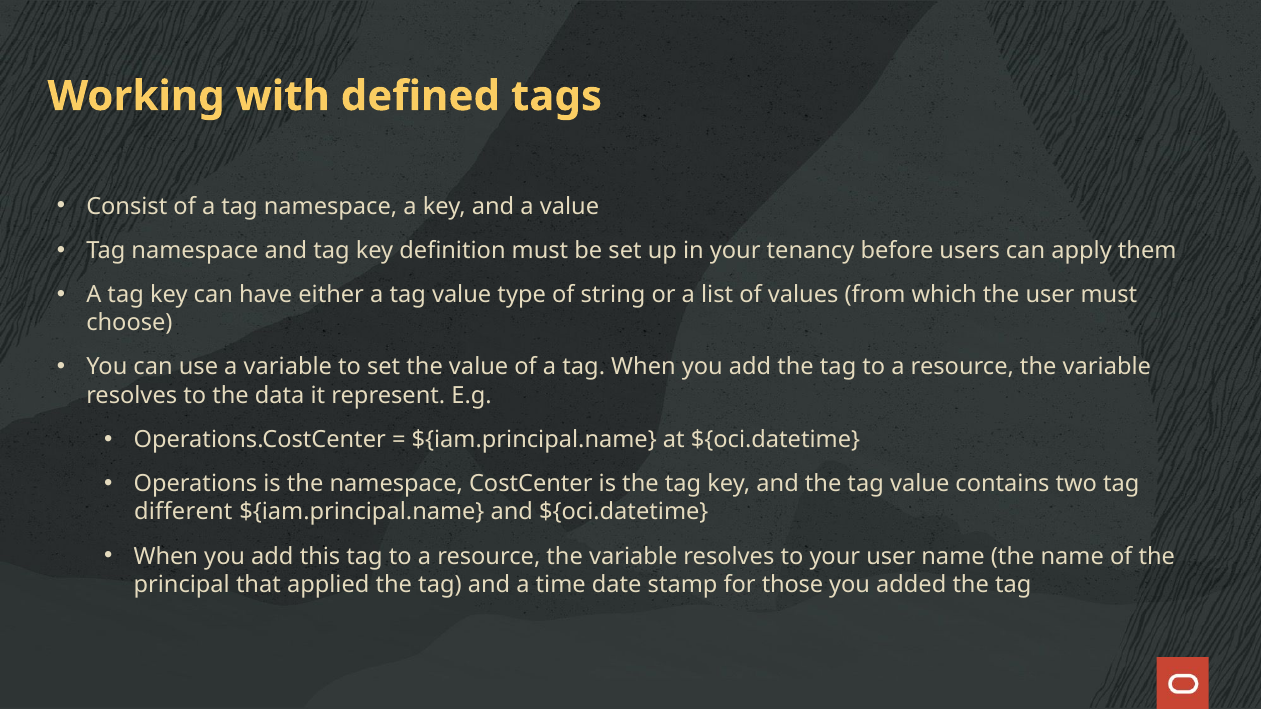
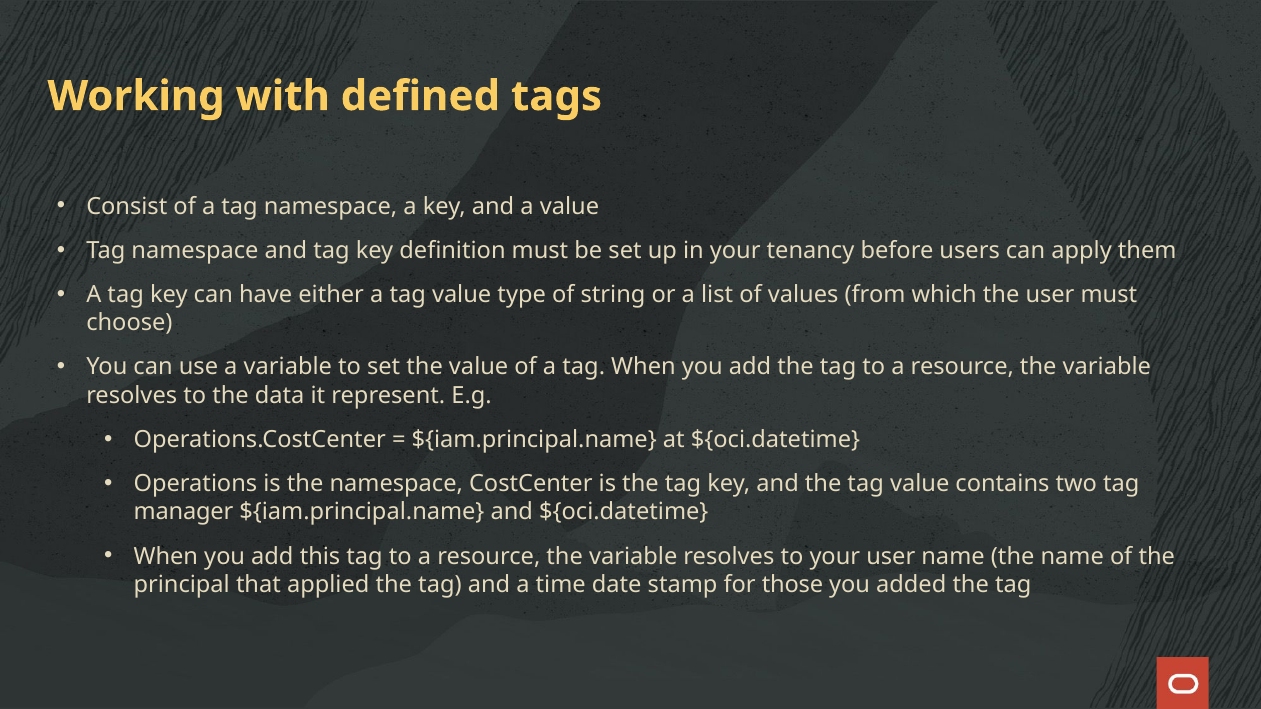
different: different -> manager (184, 512)
